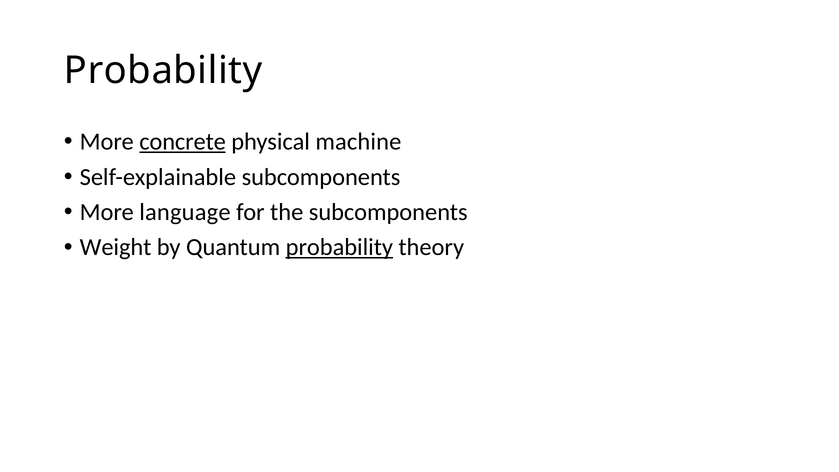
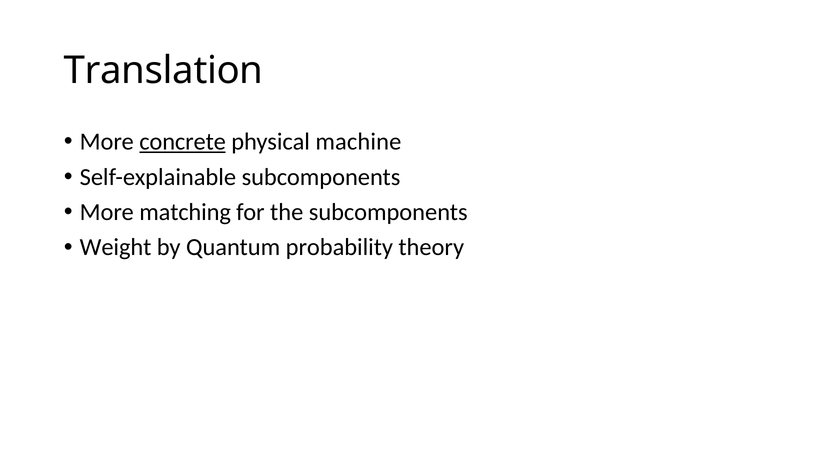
Probability: Probability -> Translation (163, 70)
language: language -> matching (185, 212)
probability underline: present -> none (339, 247)
